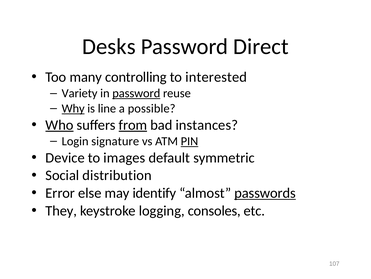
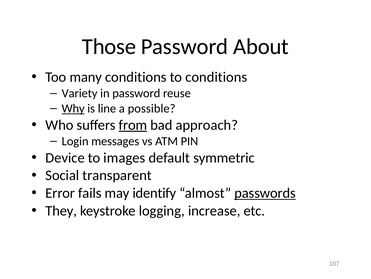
Desks: Desks -> Those (109, 46)
Direct: Direct -> About (261, 46)
many controlling: controlling -> conditions (136, 77)
to interested: interested -> conditions (216, 77)
password underline: present -> none (136, 93)
Who underline: present -> none (59, 125)
instances: instances -> approach (207, 125)
signature: signature -> messages (115, 141)
PIN underline: present -> none (189, 141)
distribution: distribution -> transparent (117, 175)
else: else -> fails (90, 193)
consoles: consoles -> increase (214, 210)
